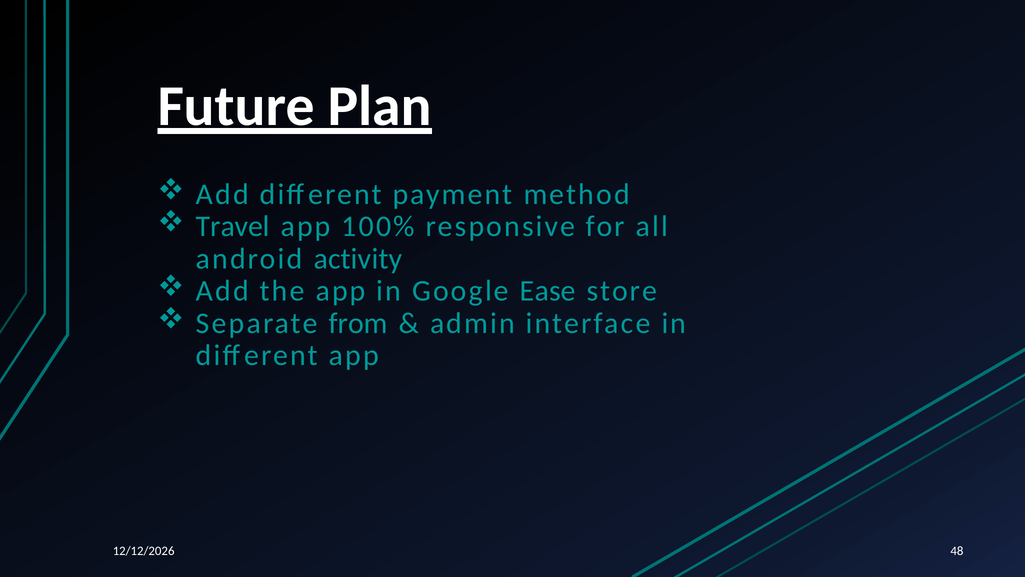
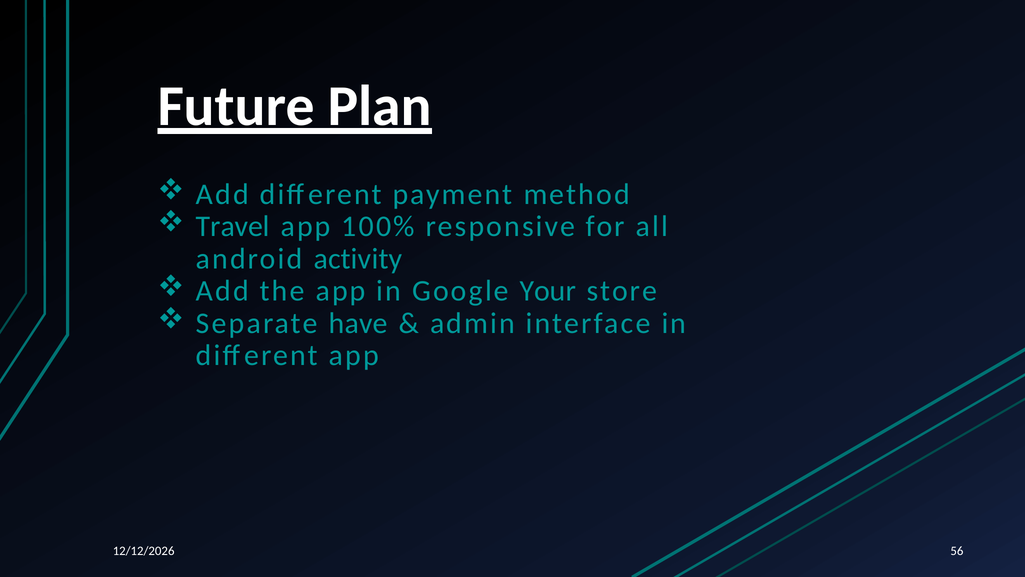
Ease: Ease -> Your (548, 291)
from: from -> have (358, 323)
48: 48 -> 56 (957, 551)
